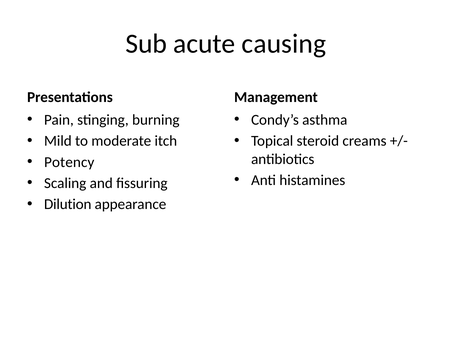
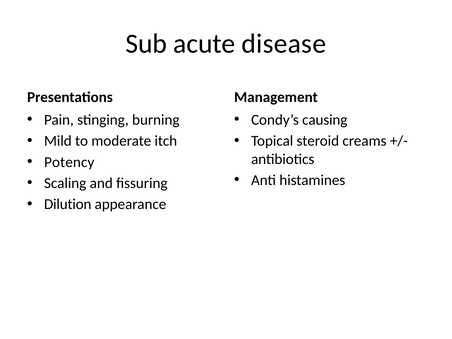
causing: causing -> disease (284, 44)
asthma: asthma -> causing (325, 120)
